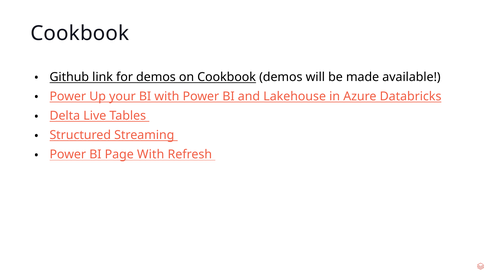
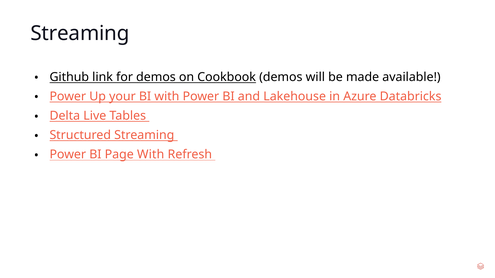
Cookbook: Cookbook -> Streaming (80, 33)
